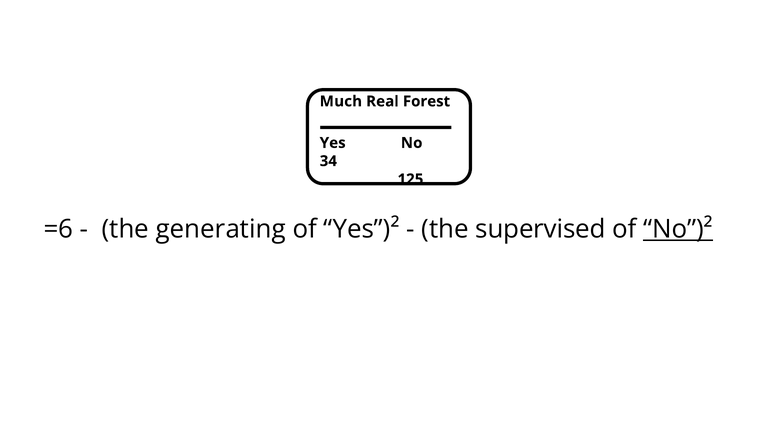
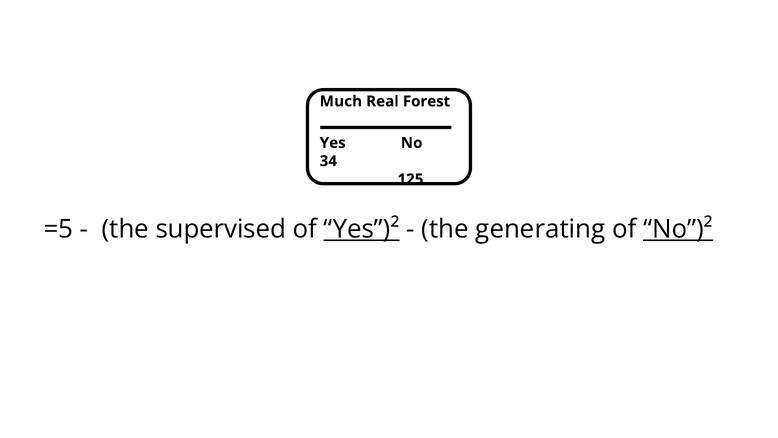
=6: =6 -> =5 (58, 229)
generating: generating -> supervised (221, 229)
Yes”)² underline: none -> present (362, 229)
supervised: supervised -> generating (540, 229)
